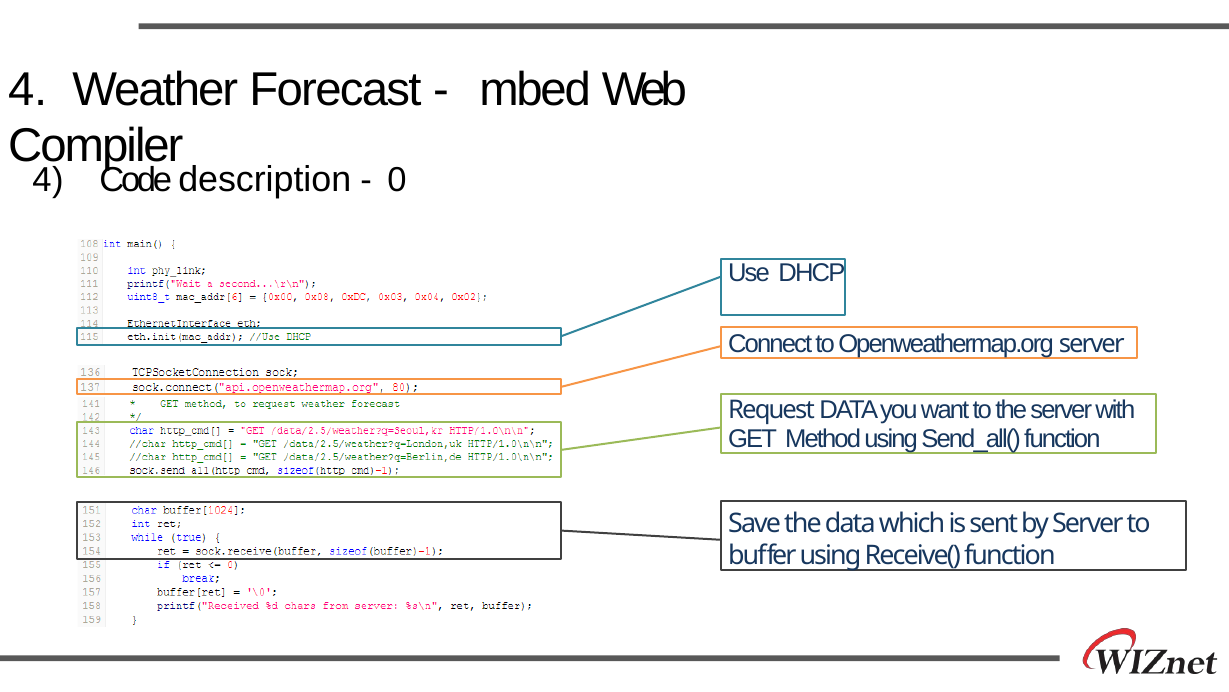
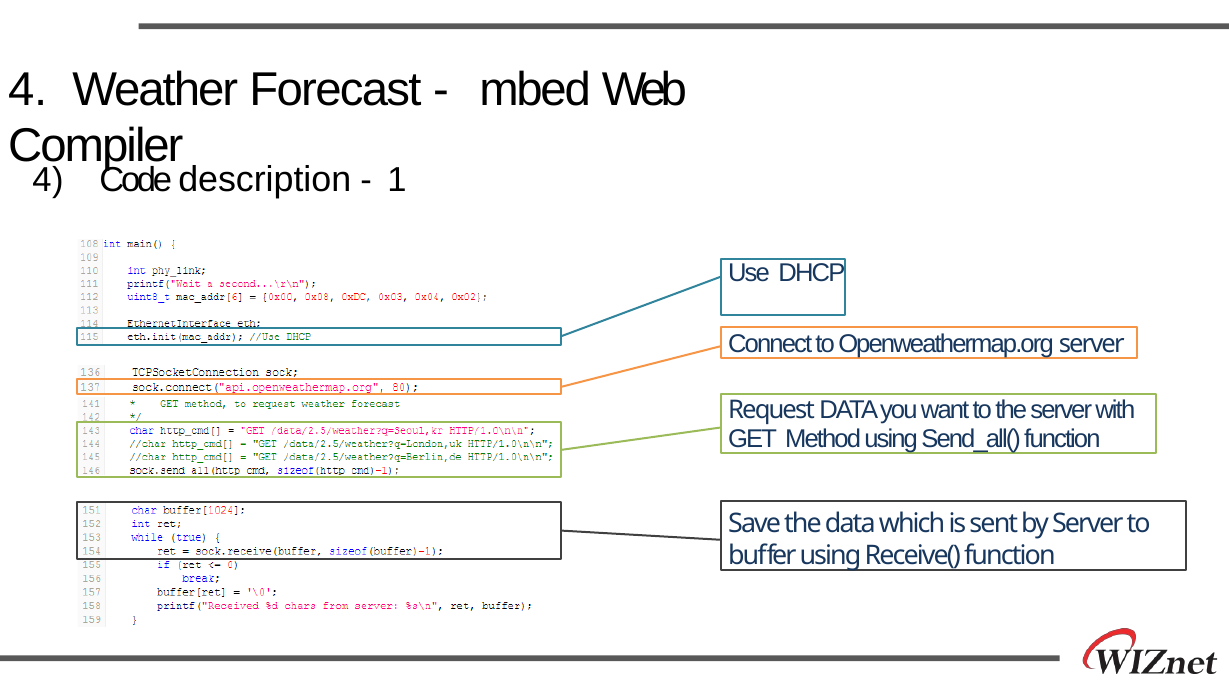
0: 0 -> 1 (397, 179)
